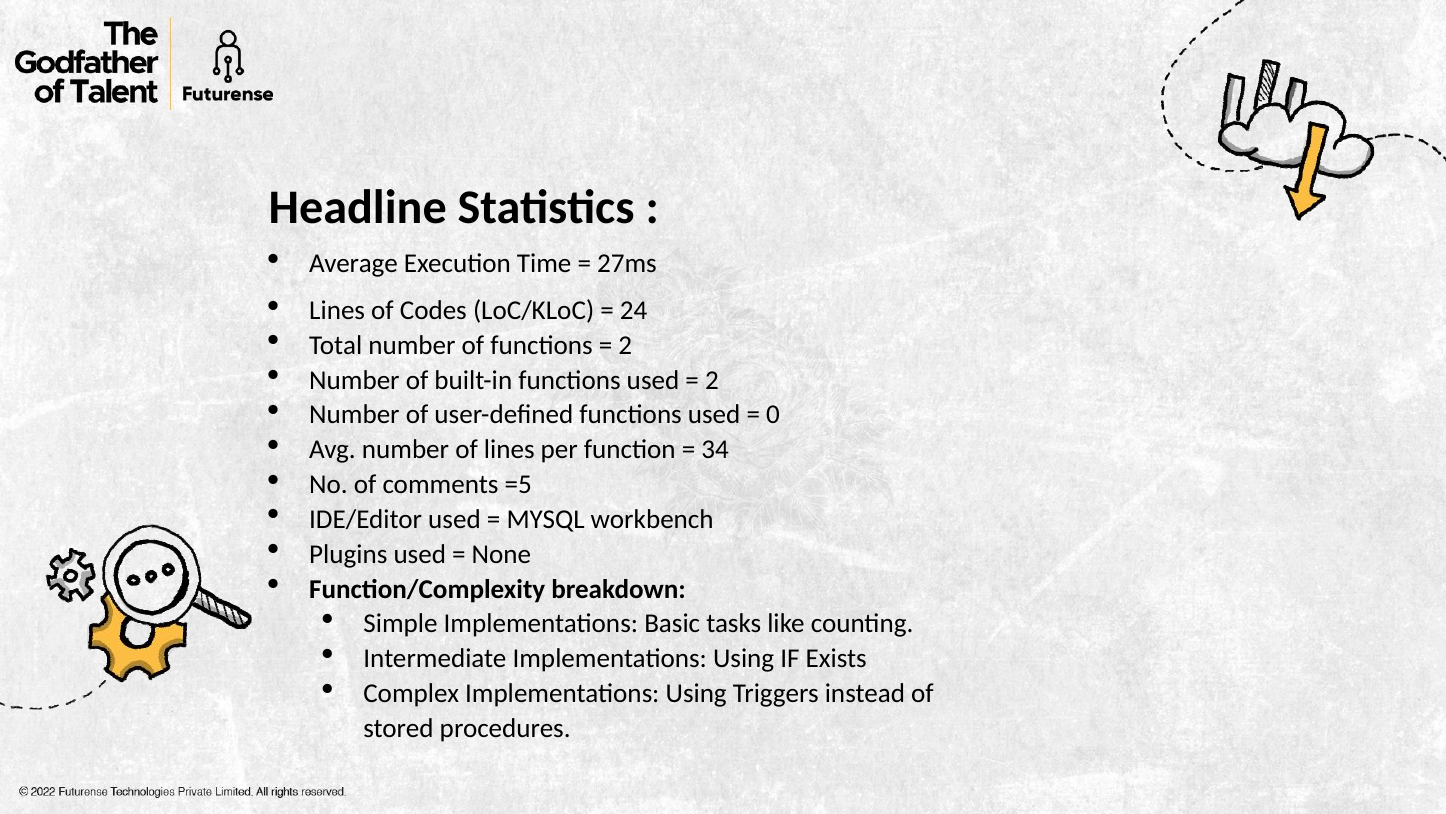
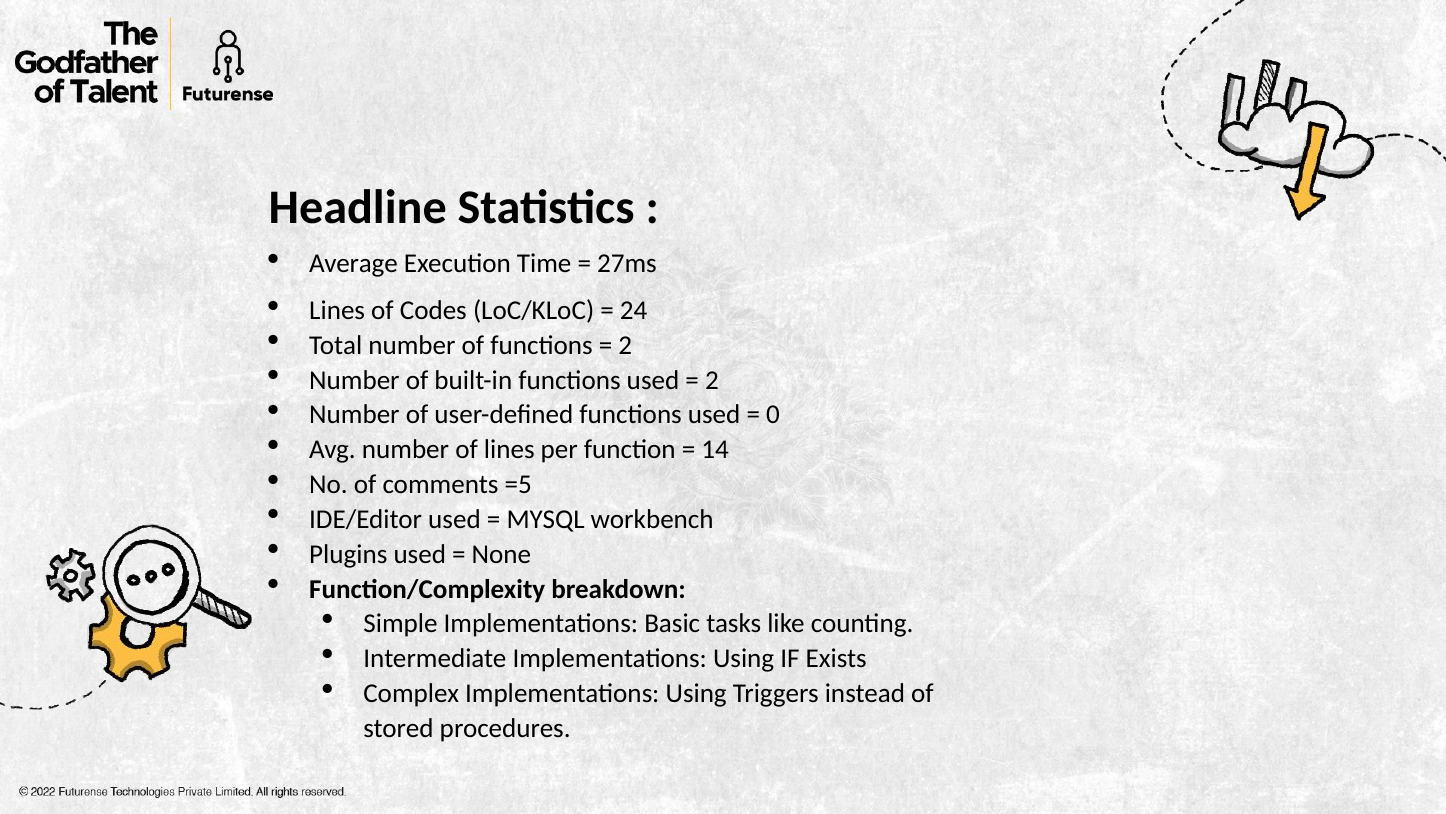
34: 34 -> 14 (715, 449)
